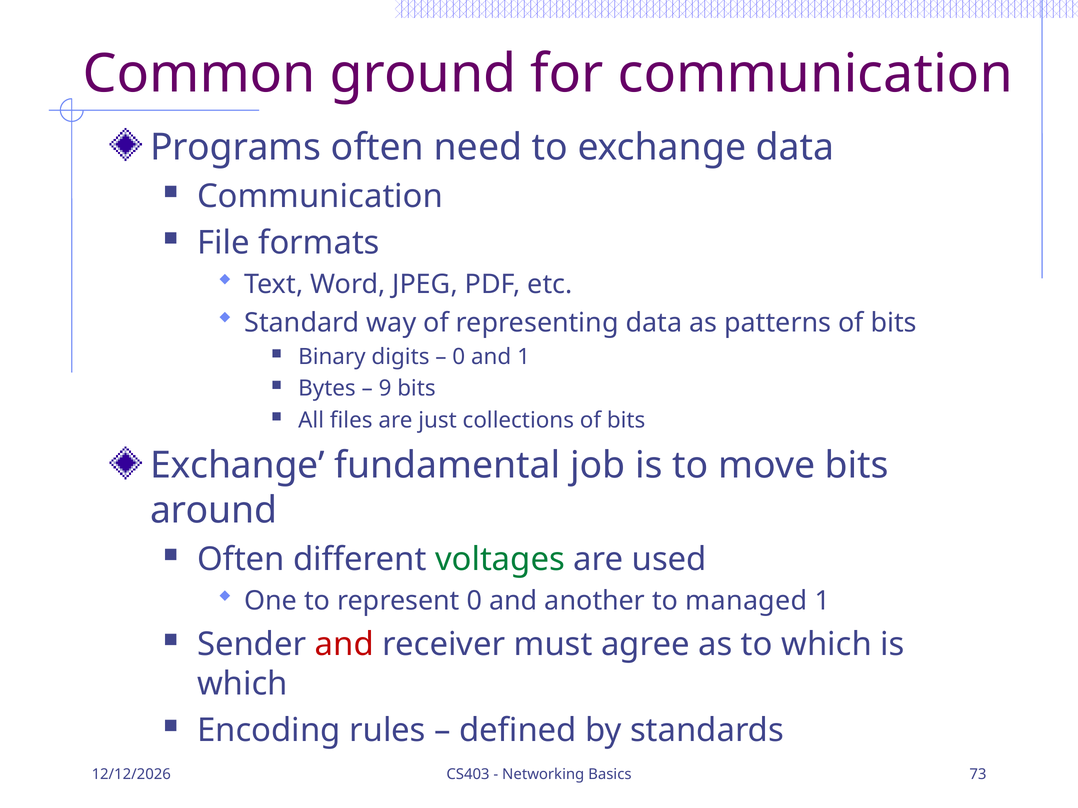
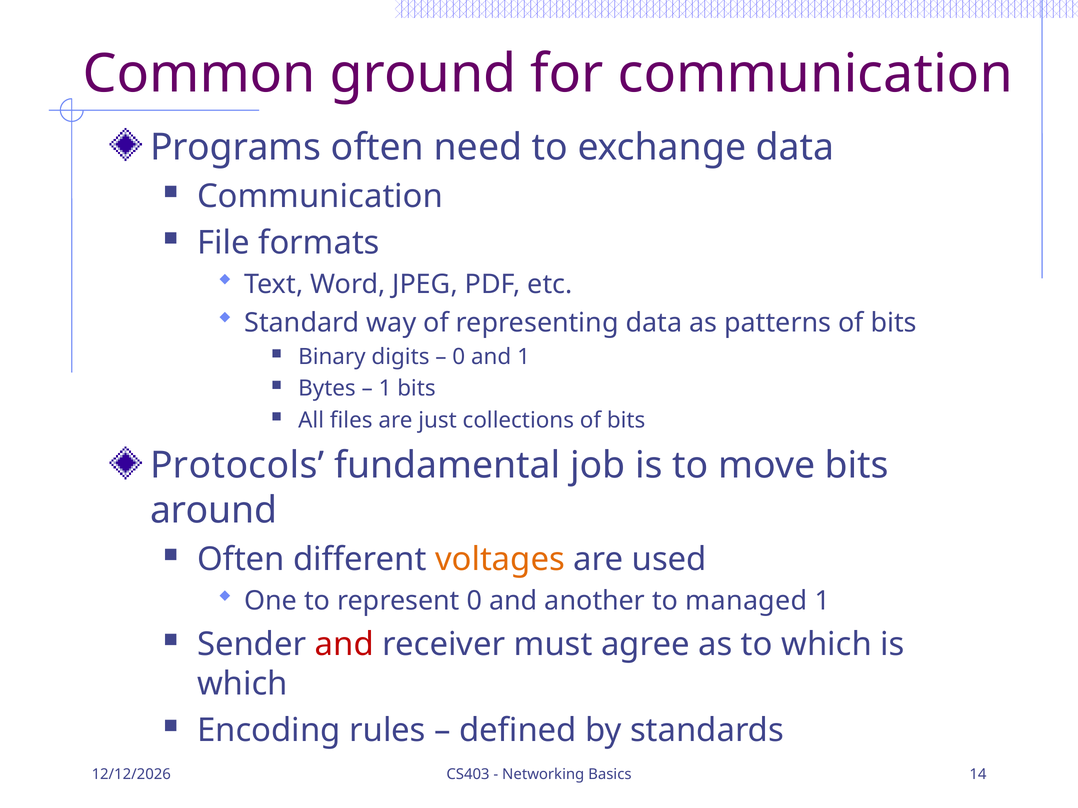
9: 9 -> 1 (385, 389)
Exchange: Exchange -> Protocols (237, 466)
voltages colour: green -> orange (500, 560)
73: 73 -> 14 (978, 775)
